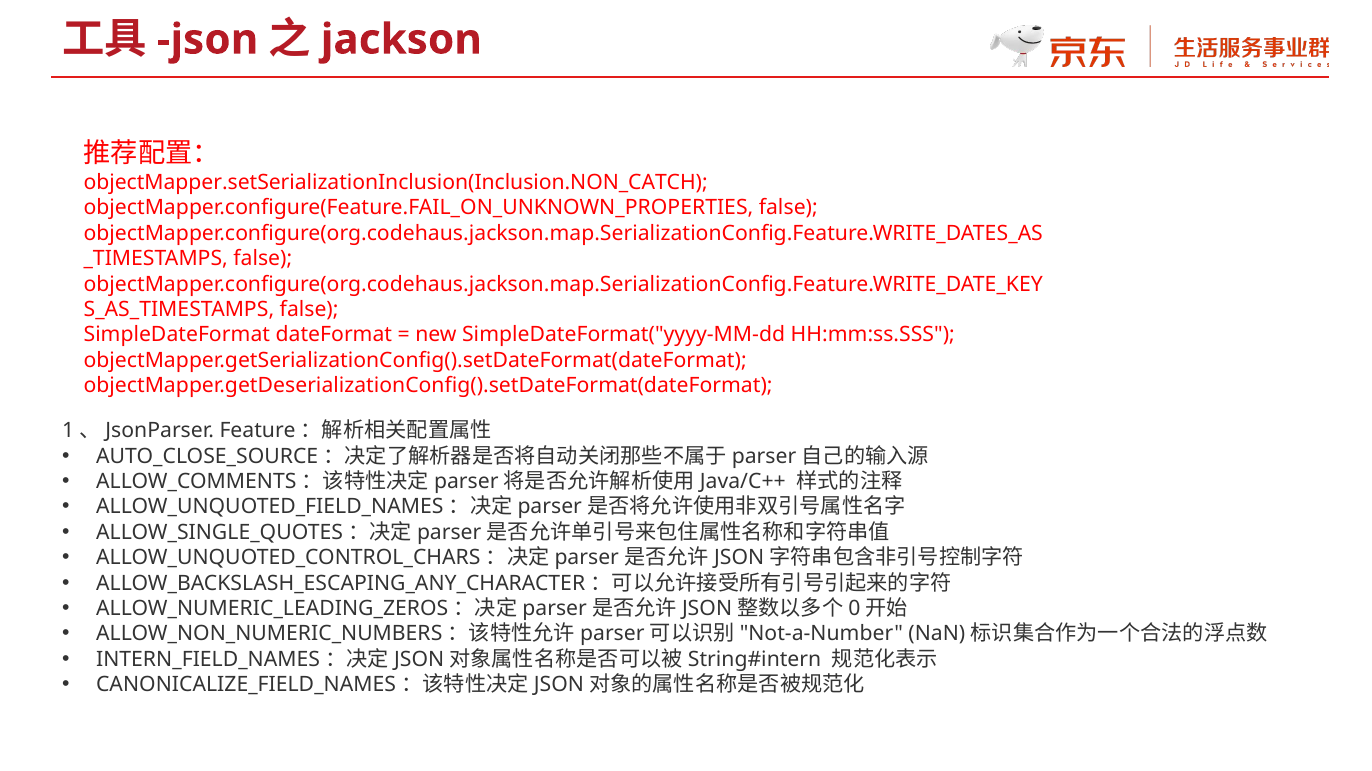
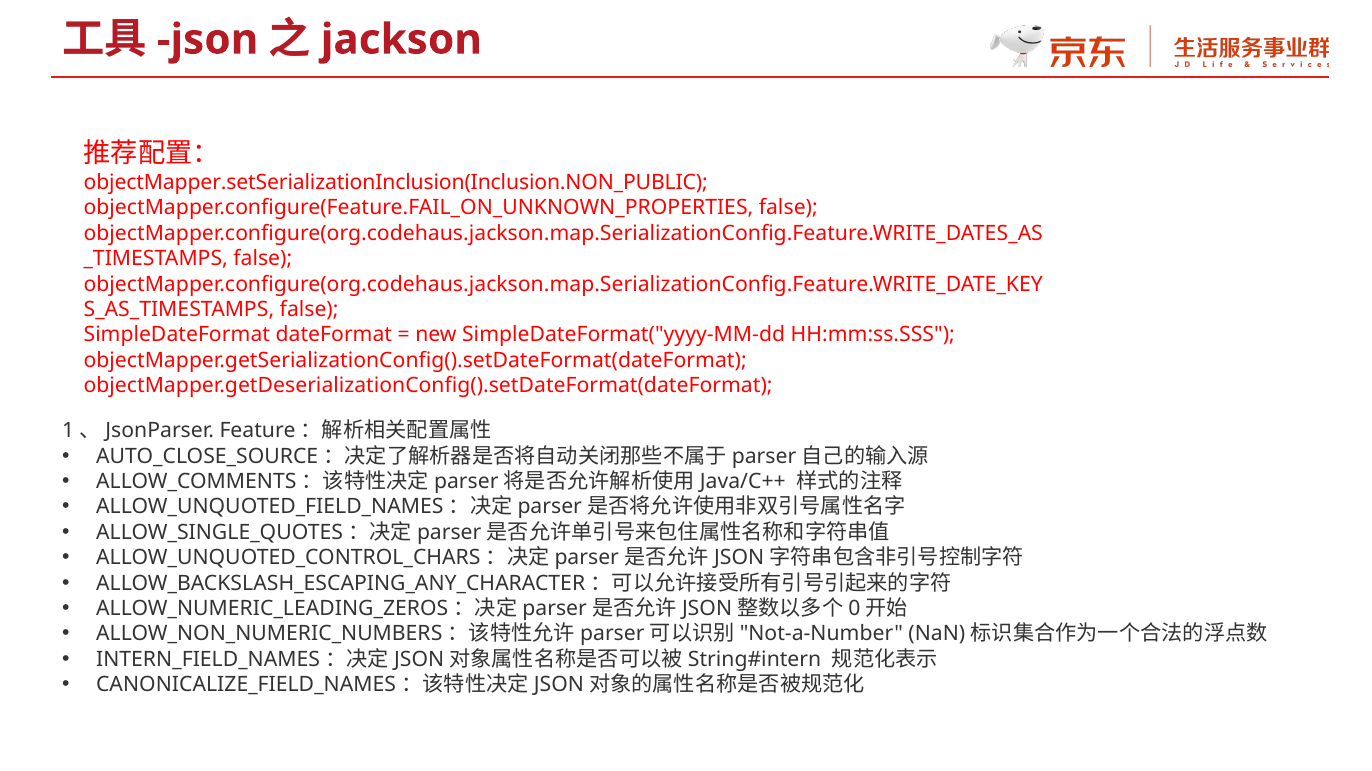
objectMapper.setSerializationInclusion(Inclusion.NON_CATCH: objectMapper.setSerializationInclusion(Inclusion.NON_CATCH -> objectMapper.setSerializationInclusion(Inclusion.NON_PUBLIC (396, 183)
